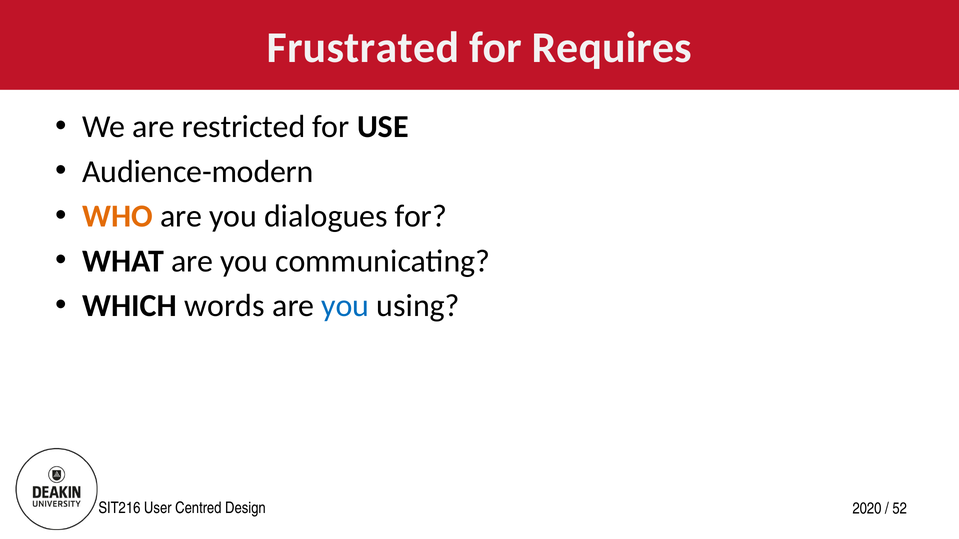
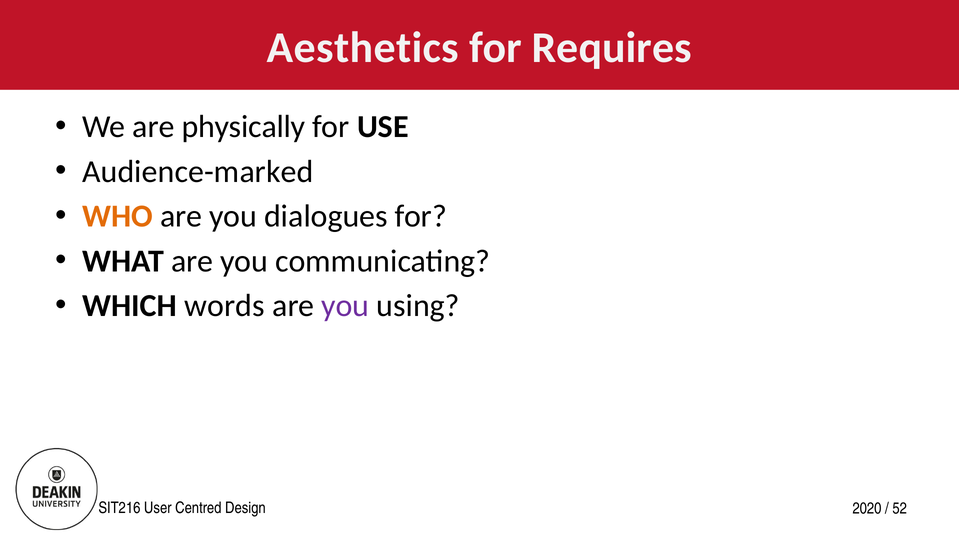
Frustrated: Frustrated -> Aesthetics (363, 48)
restricted: restricted -> physically (243, 127)
Audience-modern: Audience-modern -> Audience-marked (198, 172)
you colour: blue -> purple (345, 306)
